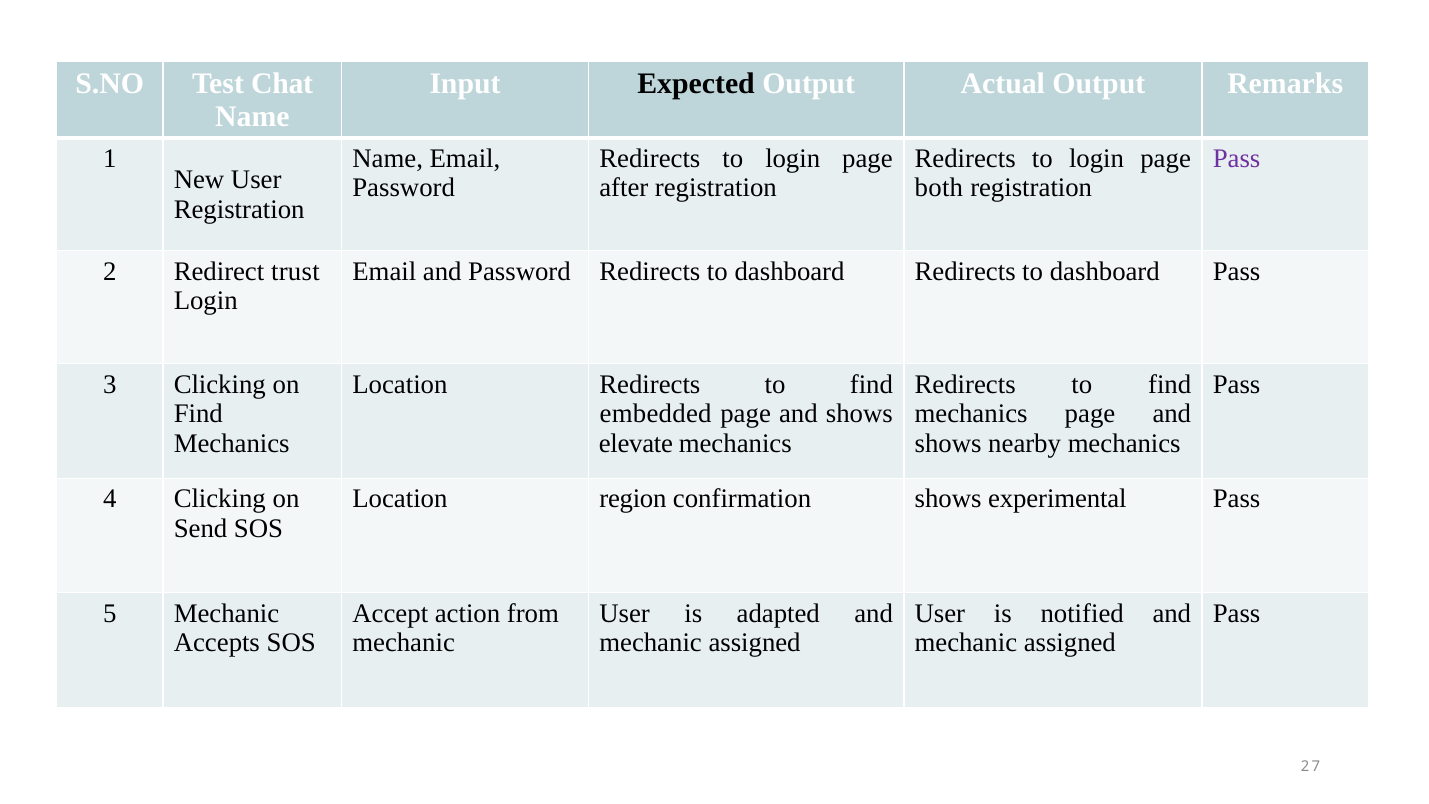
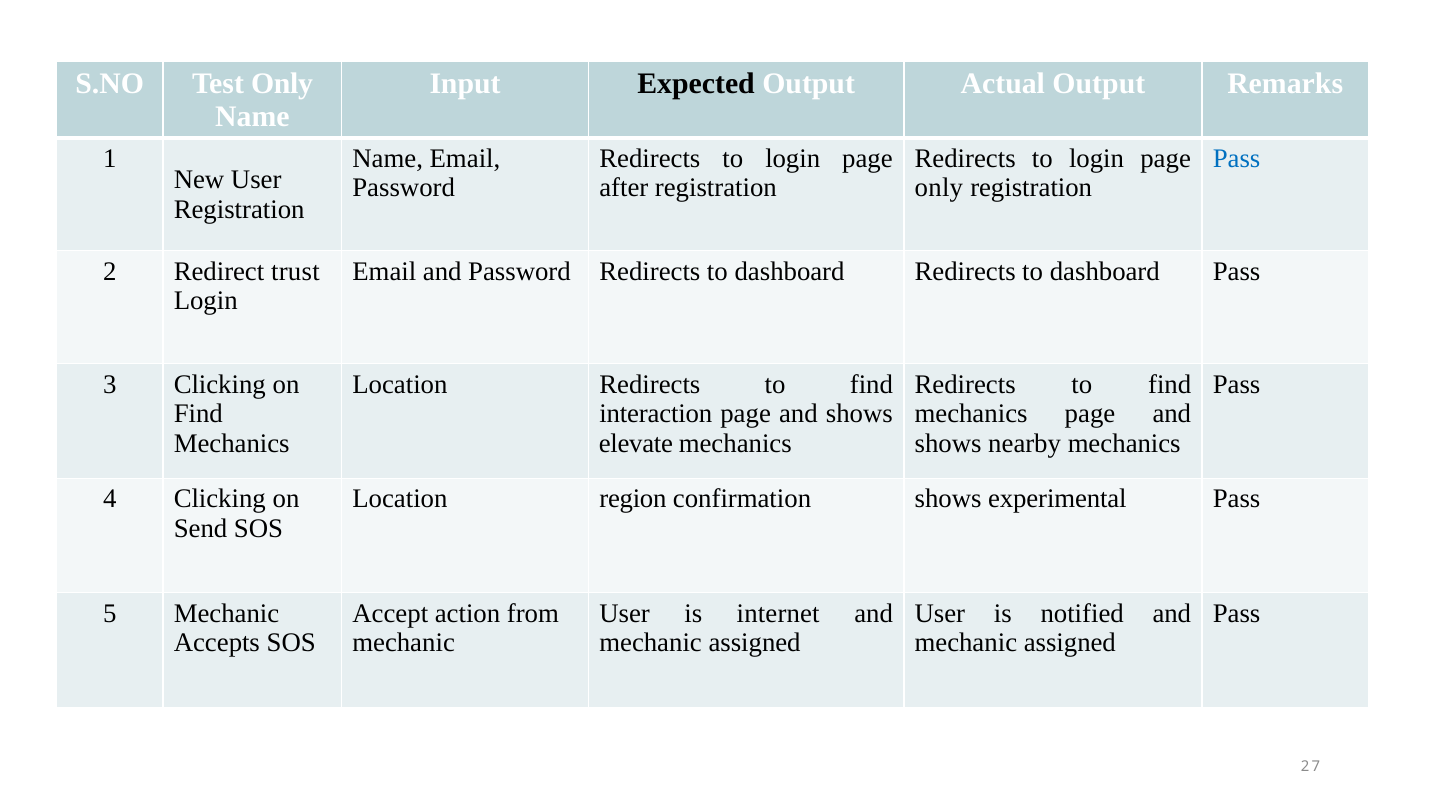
Test Chat: Chat -> Only (282, 83)
Pass colour: purple -> blue (1237, 158)
both: both -> only (939, 188)
embedded: embedded -> interaction (656, 414)
adapted: adapted -> internet (778, 613)
